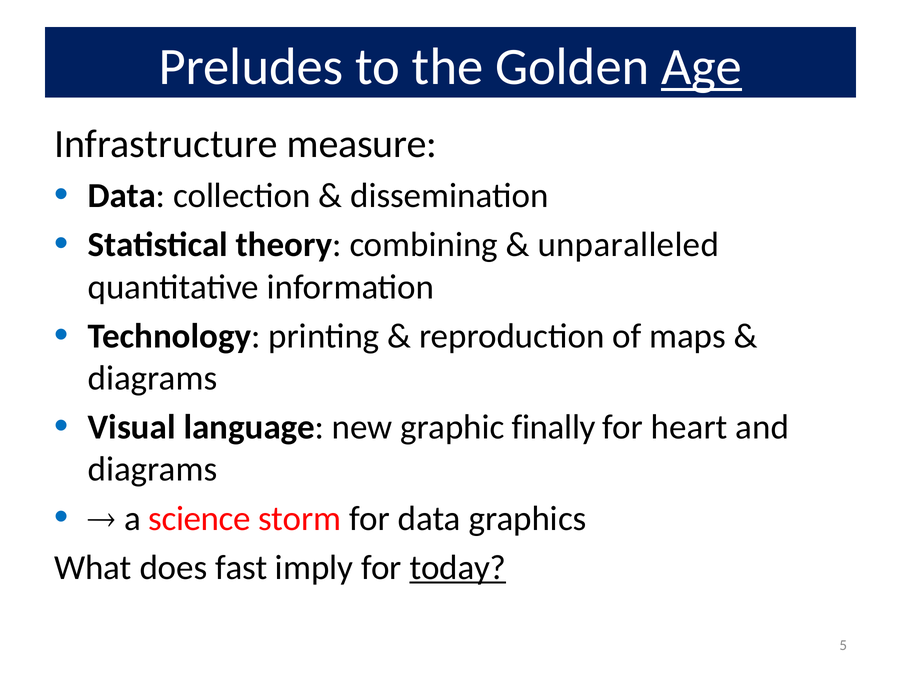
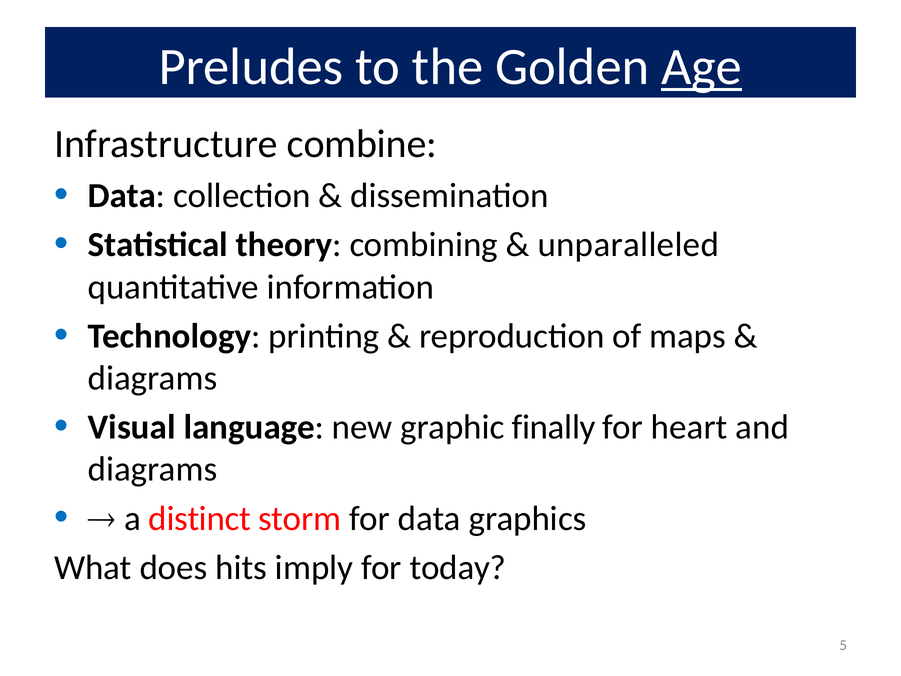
measure: measure -> combine (362, 144)
science: science -> distinct (200, 518)
fast: fast -> hits (241, 567)
today underline: present -> none (458, 567)
